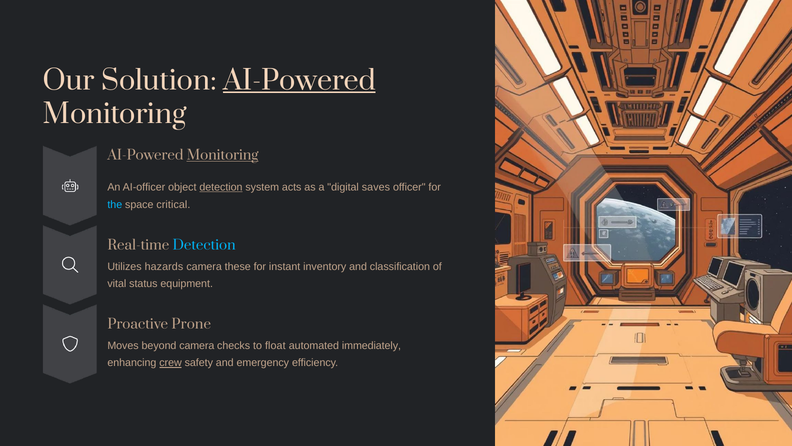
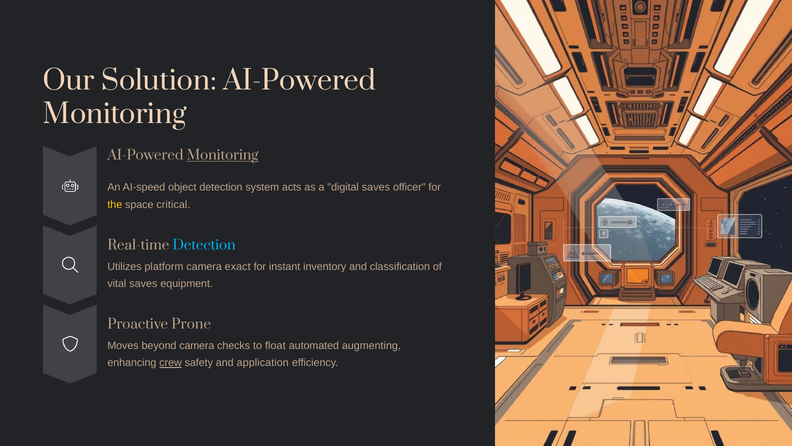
AI-Powered underline: present -> none (300, 81)
AI-officer: AI-officer -> AI-speed (144, 187)
detection underline: present -> none (221, 187)
the colour: light blue -> yellow (115, 204)
hazards: hazards -> platform (164, 266)
these: these -> exact (238, 266)
vital status: status -> saves (143, 283)
immediately: immediately -> augmenting (371, 345)
emergency: emergency -> application (263, 362)
